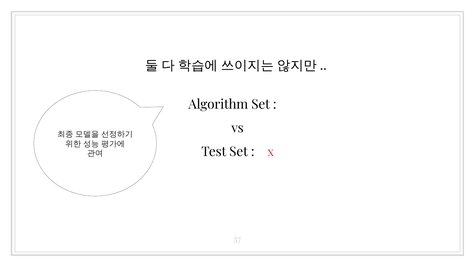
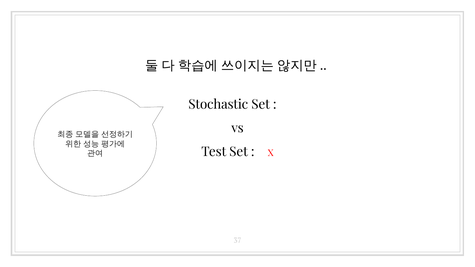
Algorithm: Algorithm -> Stochastic (218, 104)
